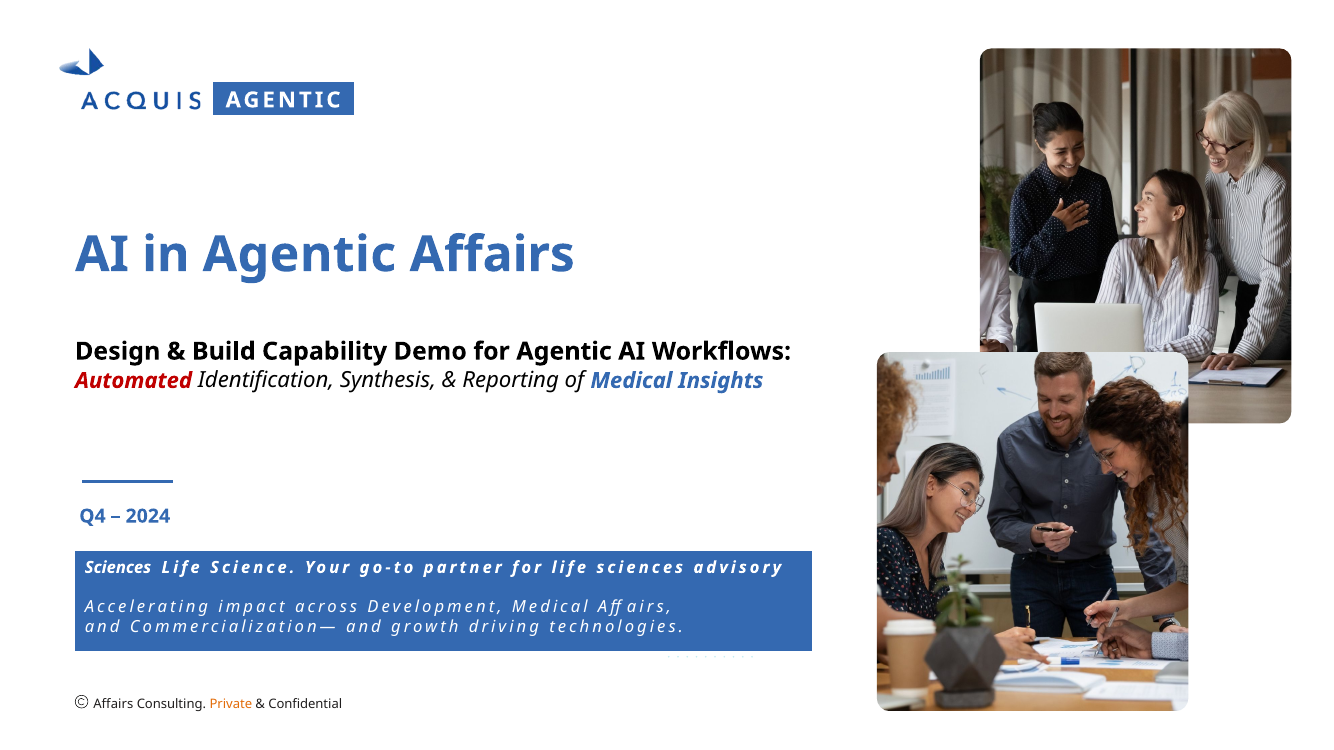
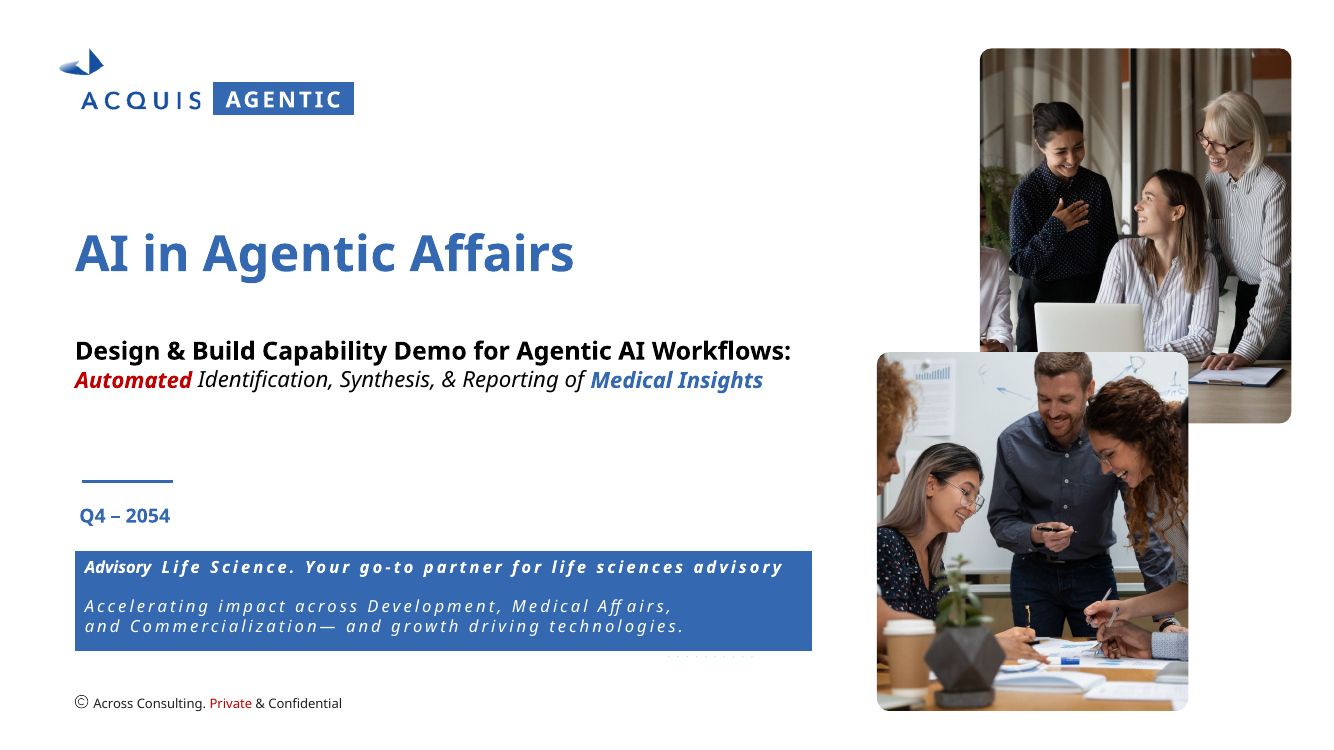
2024: 2024 -> 2054 (148, 516)
Sciences: Sciences -> Advisory (118, 568)
Affairs: Affairs -> Across (113, 704)
Private colour: orange -> red (231, 704)
